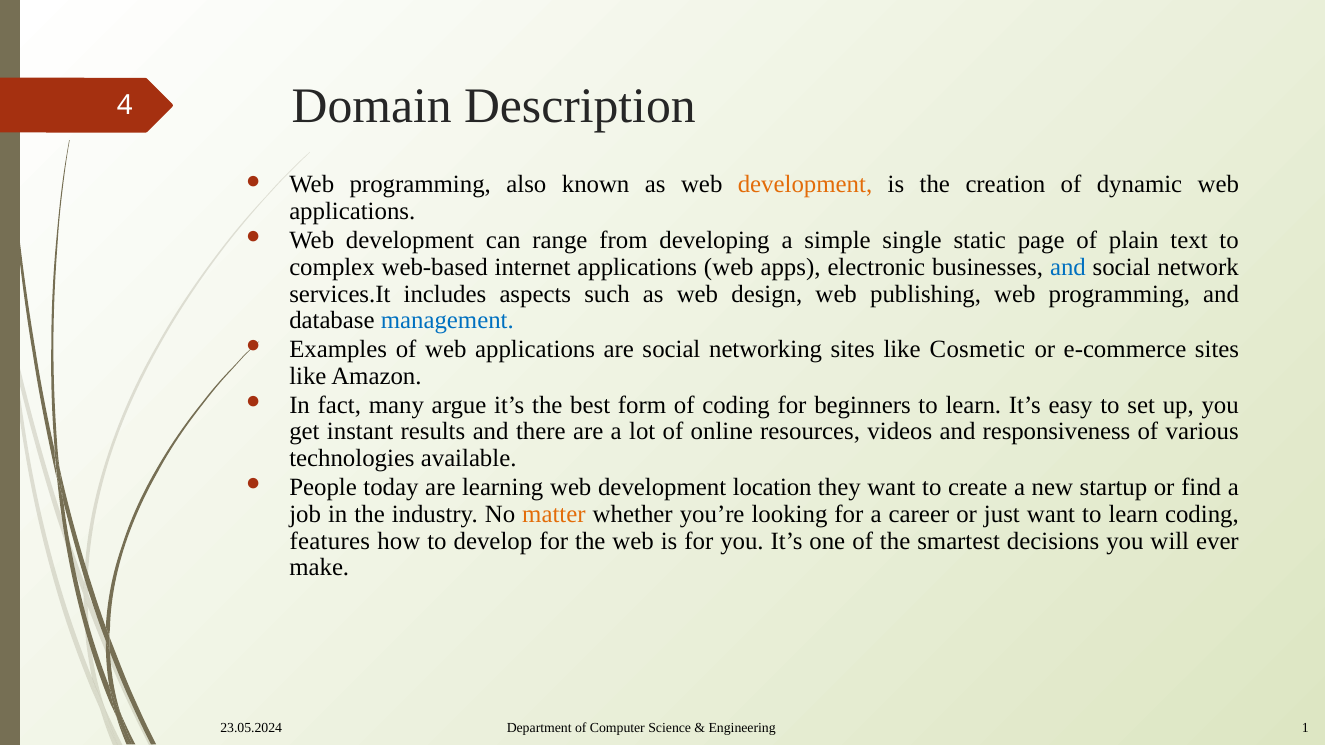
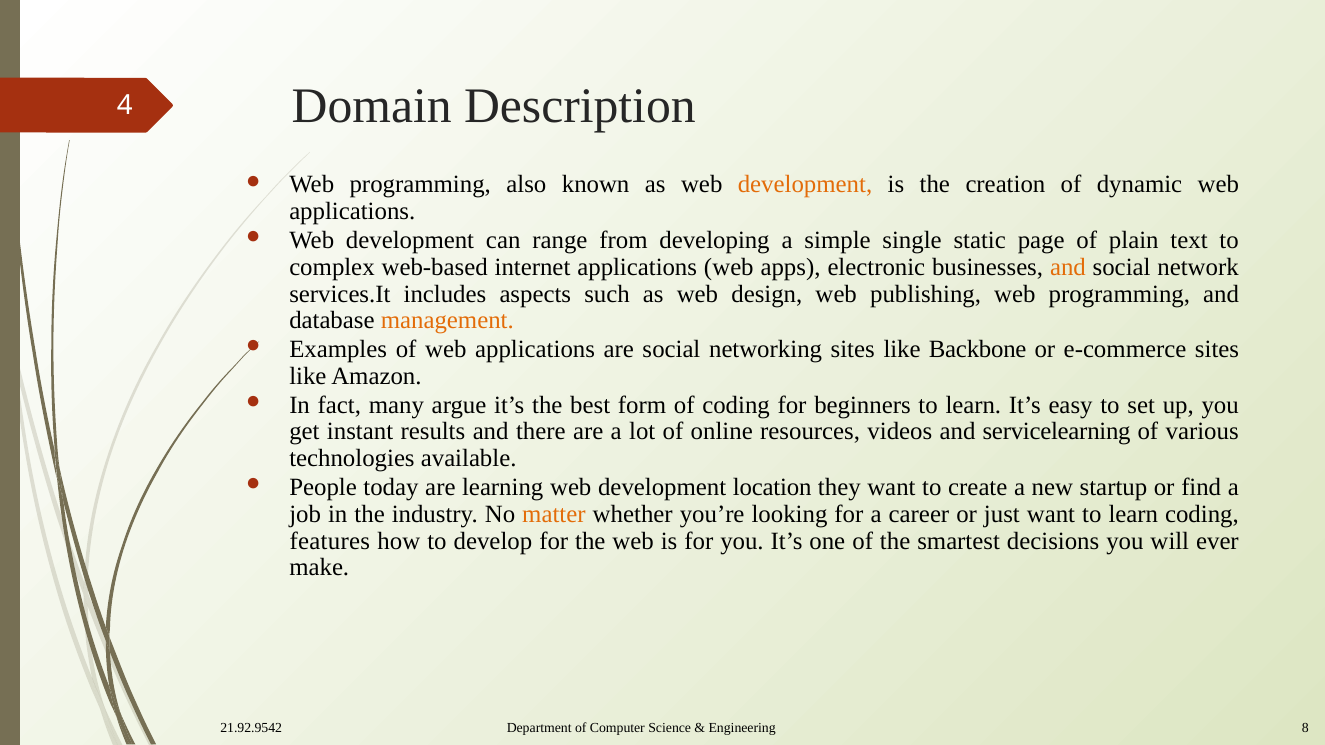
and colour: blue -> orange (1068, 267)
management colour: blue -> orange (447, 321)
Cosmetic: Cosmetic -> Backbone (978, 350)
responsiveness: responsiveness -> servicelearning (1057, 432)
23.05.2024: 23.05.2024 -> 21.92.9542 (251, 728)
1: 1 -> 8 (1305, 729)
